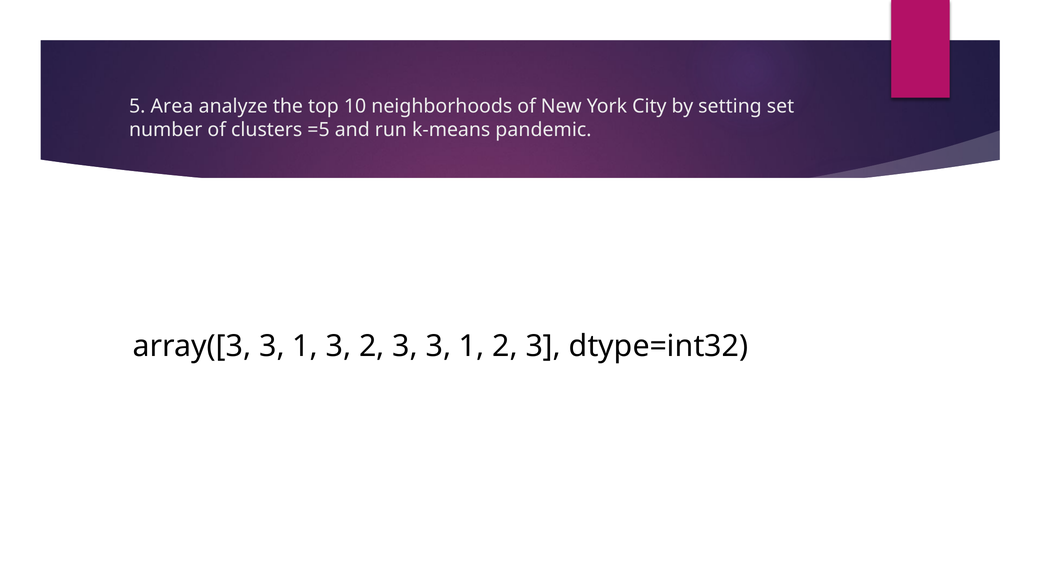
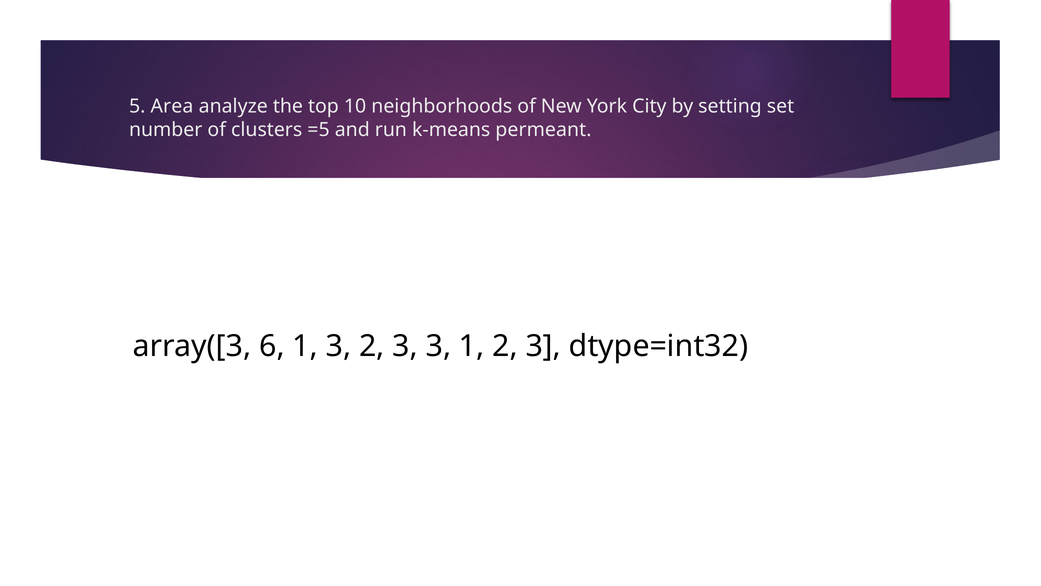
pandemic: pandemic -> permeant (543, 129)
array([3 3: 3 -> 6 (272, 346)
